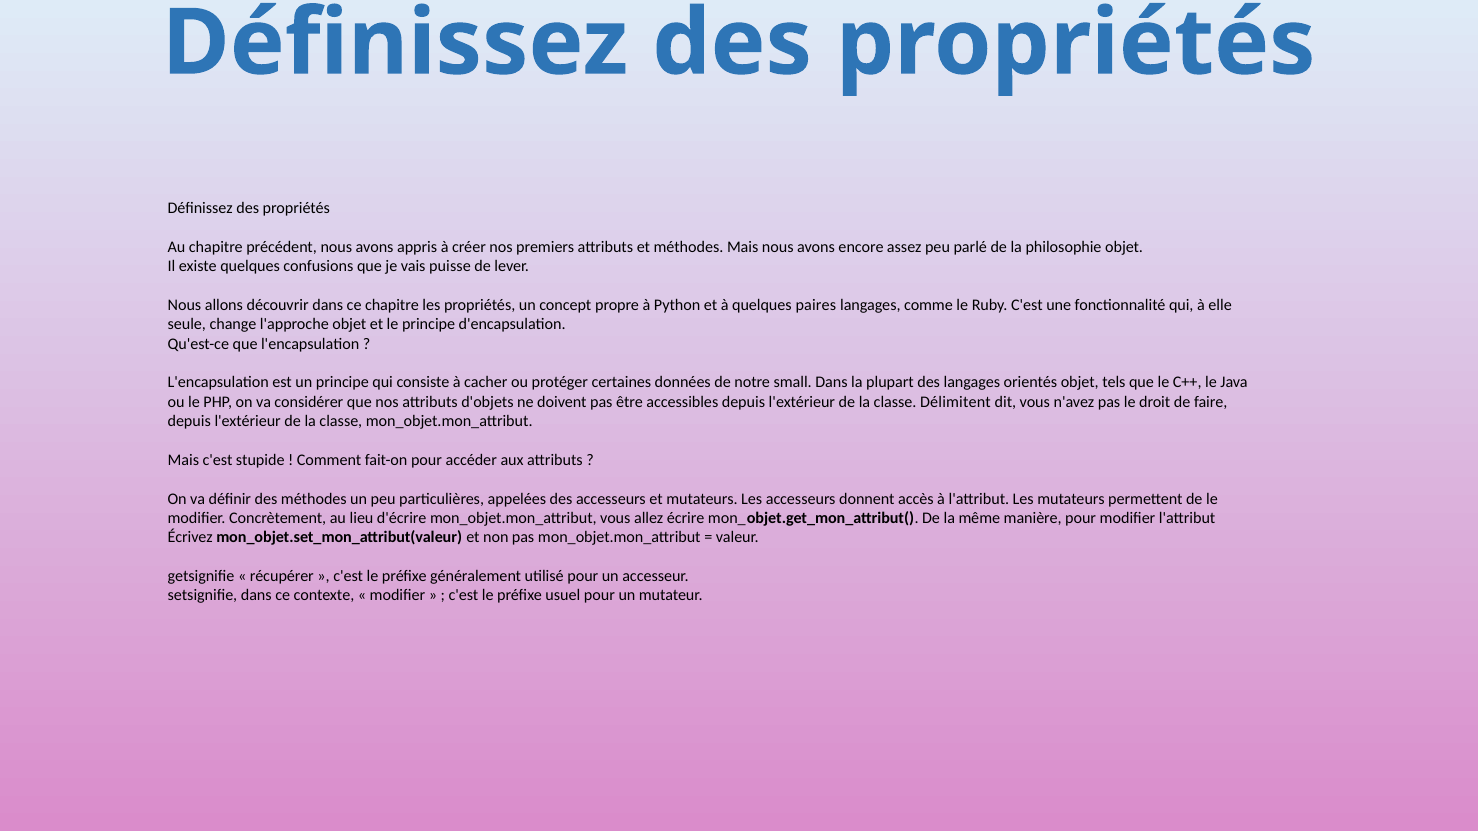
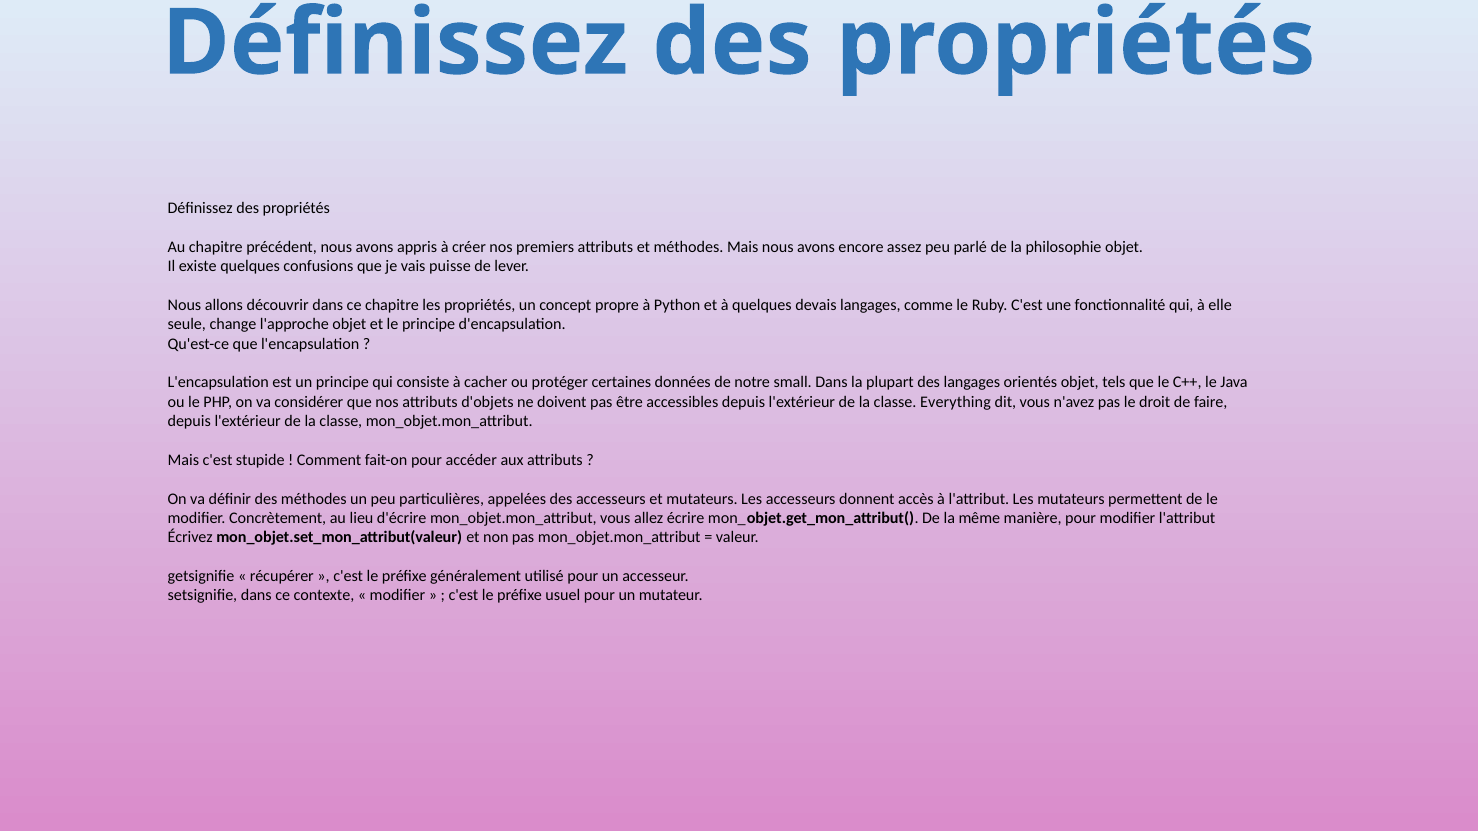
paires: paires -> devais (816, 305)
Délimitent: Délimitent -> Everything (956, 402)
